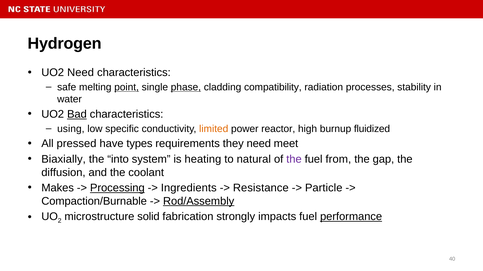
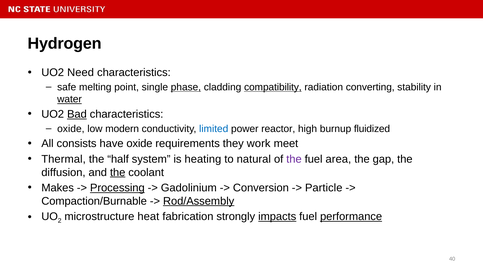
point underline: present -> none (127, 87)
compatibility underline: none -> present (273, 87)
processes: processes -> converting (370, 87)
water underline: none -> present (69, 100)
using: using -> oxide (71, 129)
specific: specific -> modern (122, 129)
limited colour: orange -> blue (214, 129)
pressed: pressed -> consists (77, 144)
have types: types -> oxide (139, 144)
they need: need -> work (259, 144)
Biaxially: Biaxially -> Thermal (64, 160)
into: into -> half (118, 160)
from: from -> area (338, 160)
the underline: none -> present (118, 173)
Ingredients: Ingredients -> Gadolinium (189, 188)
Resistance: Resistance -> Conversion (261, 188)
solid: solid -> heat (148, 217)
impacts underline: none -> present (277, 217)
